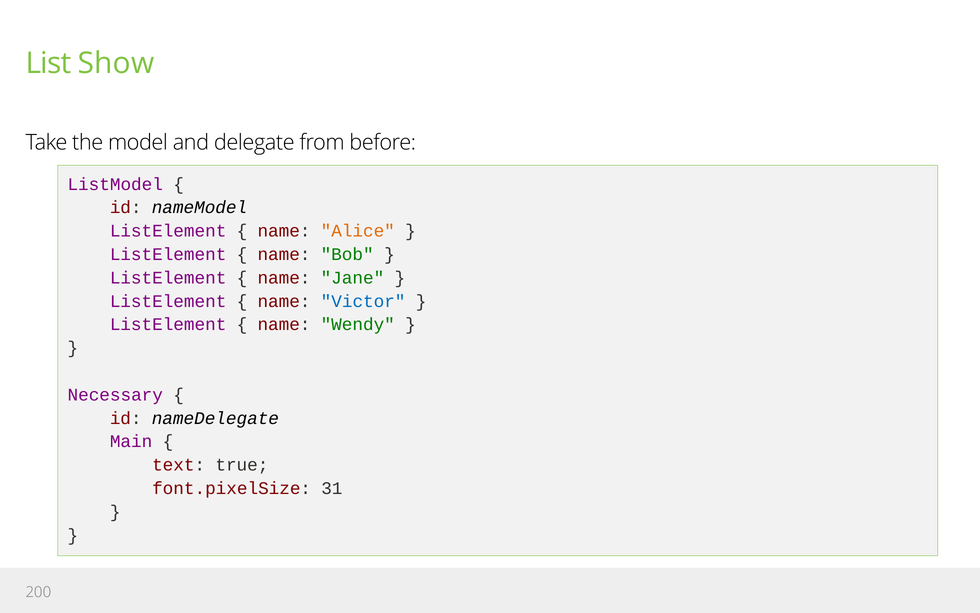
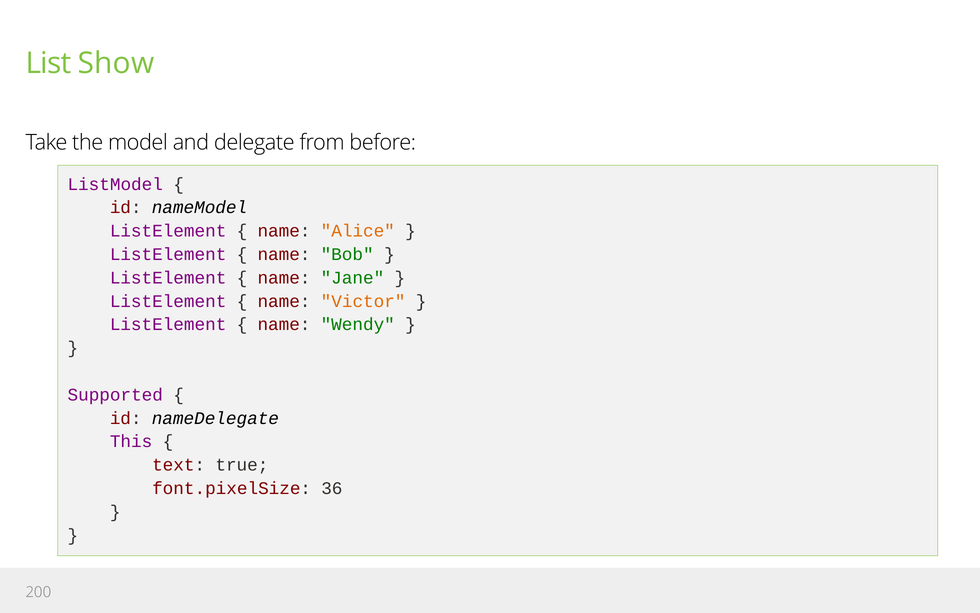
Victor colour: blue -> orange (363, 301)
Necessary: Necessary -> Supported (115, 394)
Main: Main -> This (131, 441)
31: 31 -> 36 (332, 488)
